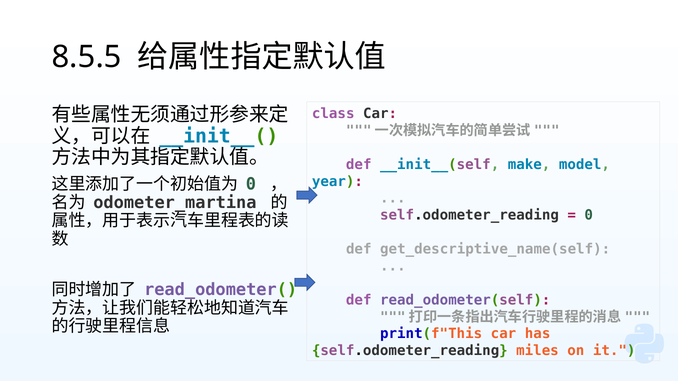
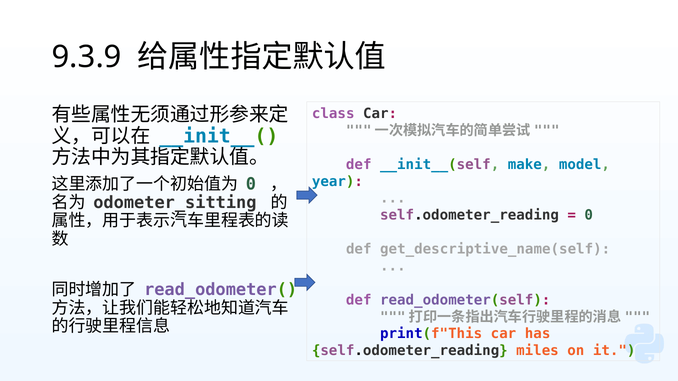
8.5.5: 8.5.5 -> 9.3.9 (87, 57)
odometer_martina: odometer_martina -> odometer_sitting (175, 203)
